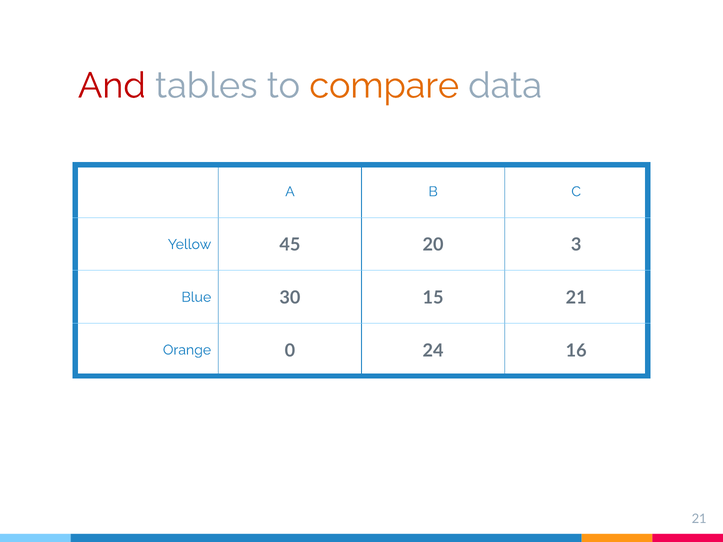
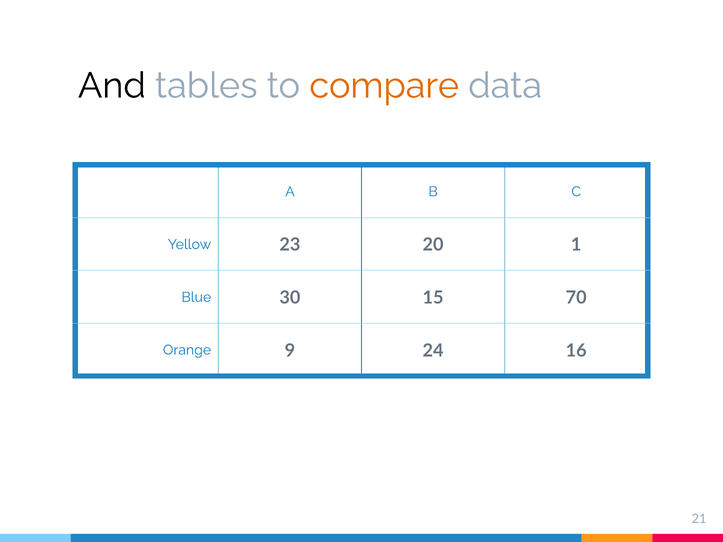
And colour: red -> black (112, 86)
45: 45 -> 23 (290, 245)
3: 3 -> 1 (576, 245)
15 21: 21 -> 70 (576, 298)
0: 0 -> 9 (290, 351)
